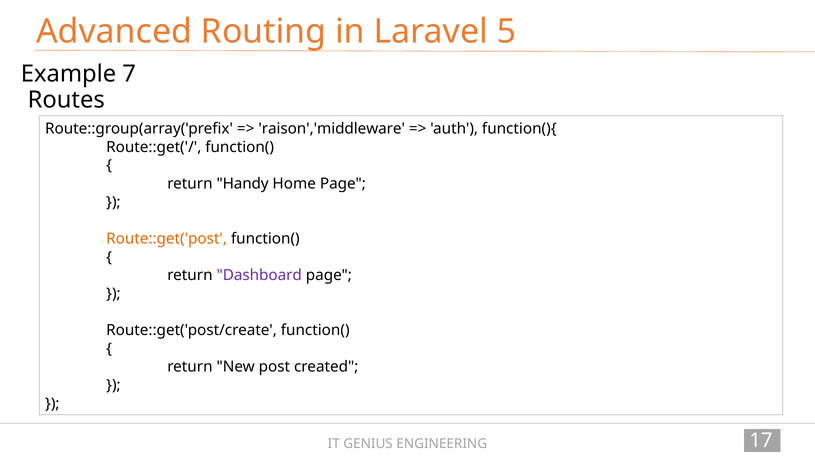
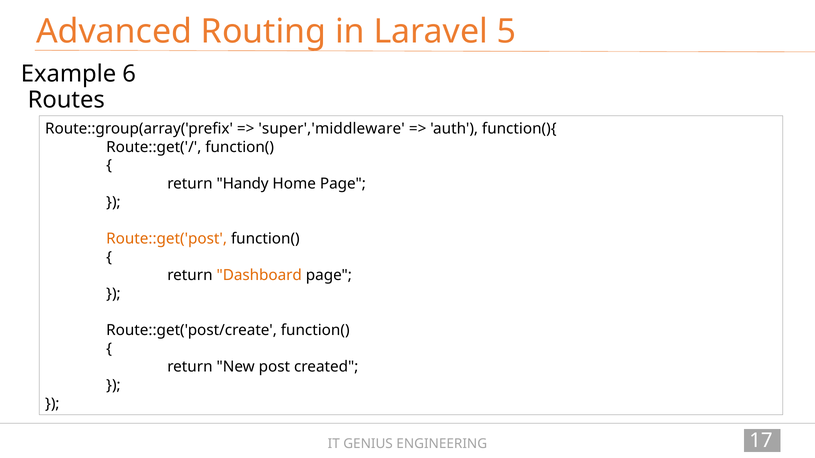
7: 7 -> 6 (129, 74)
raison','middleware: raison','middleware -> super','middleware (332, 129)
Dashboard colour: purple -> orange (259, 276)
